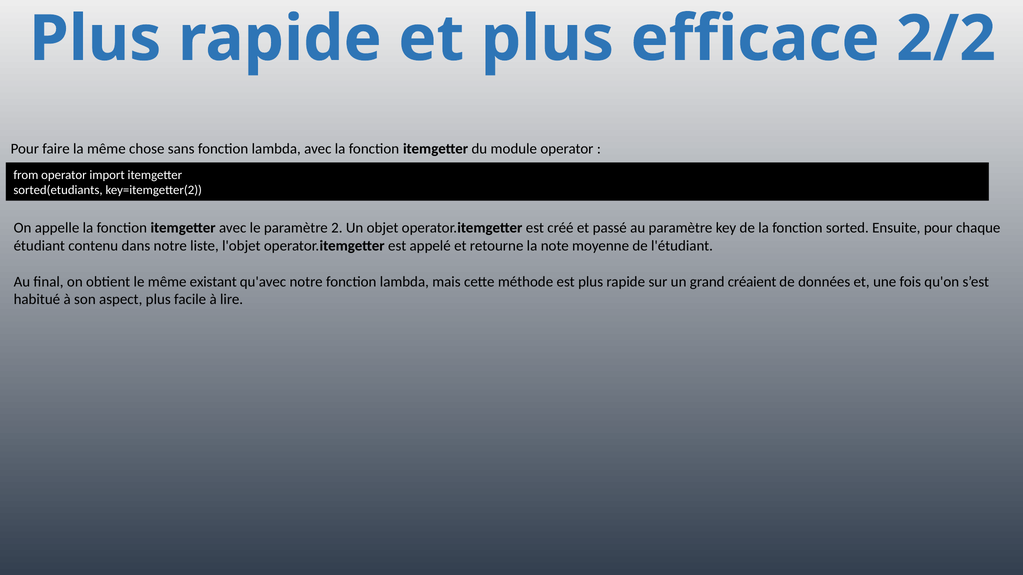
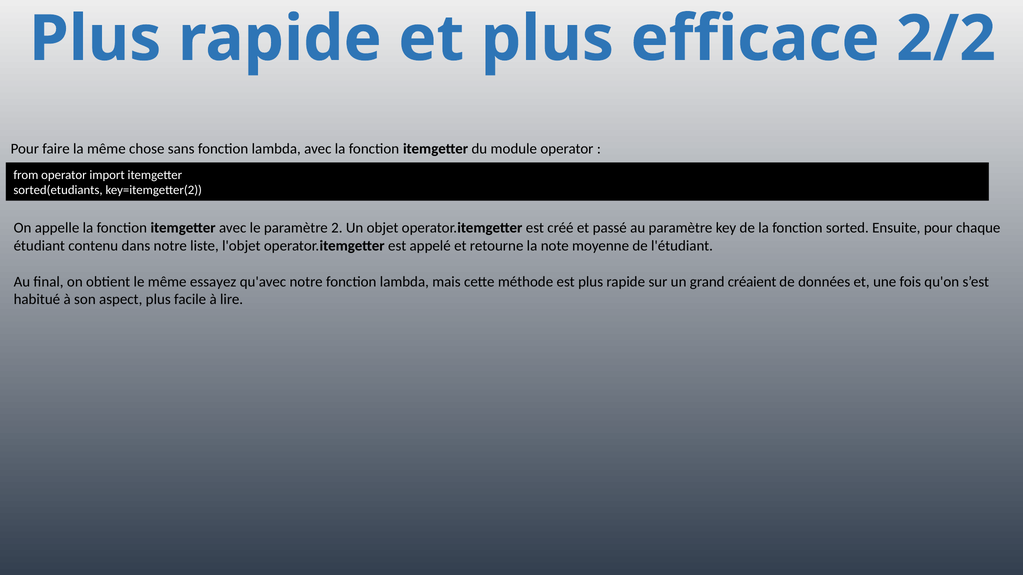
existant: existant -> essayez (213, 282)
